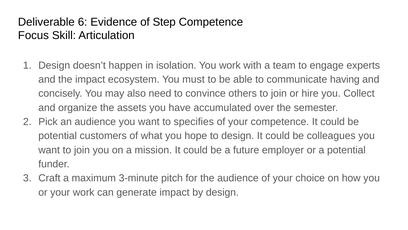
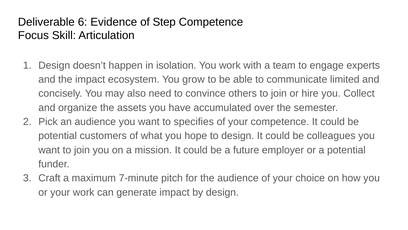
must: must -> grow (194, 79)
having: having -> limited (345, 79)
3-minute: 3-minute -> 7-minute (139, 178)
